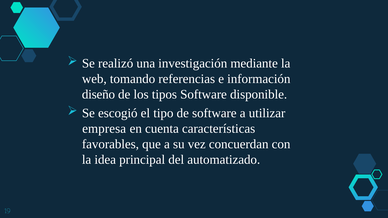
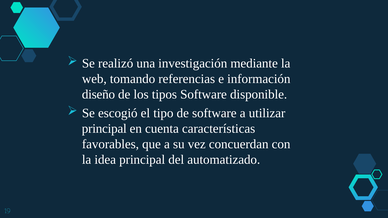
empresa: empresa -> principal (104, 129)
